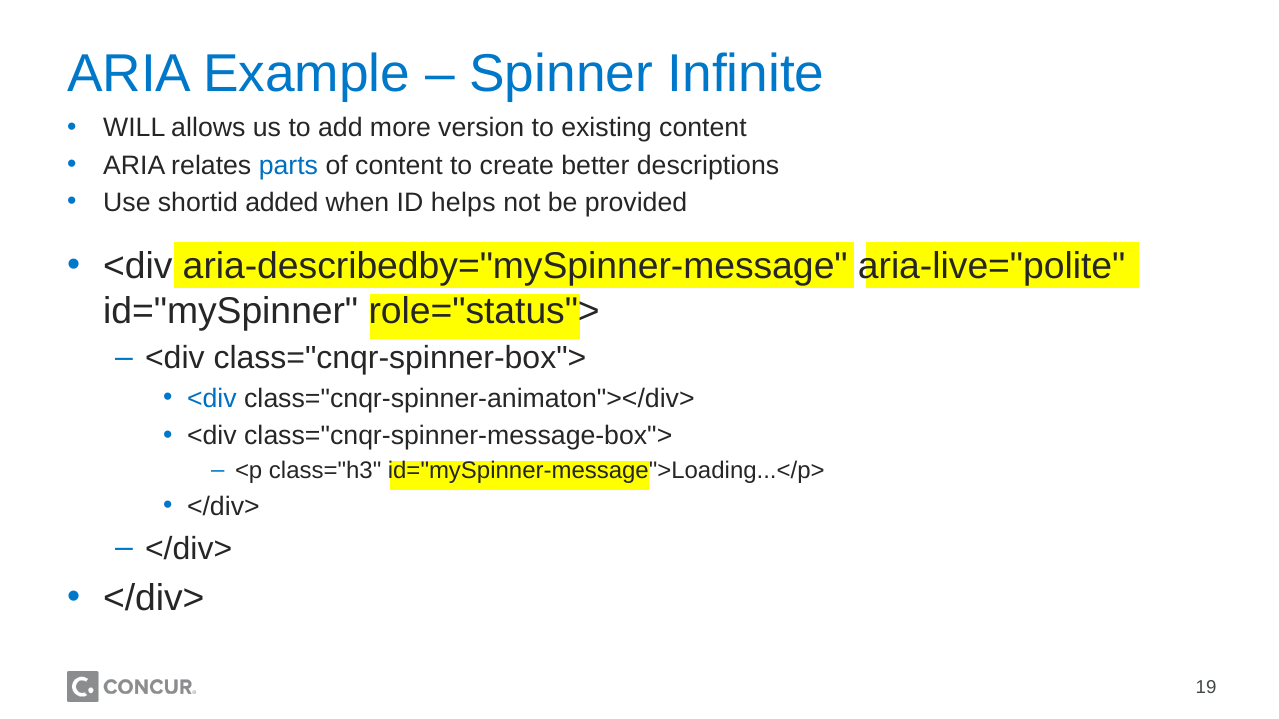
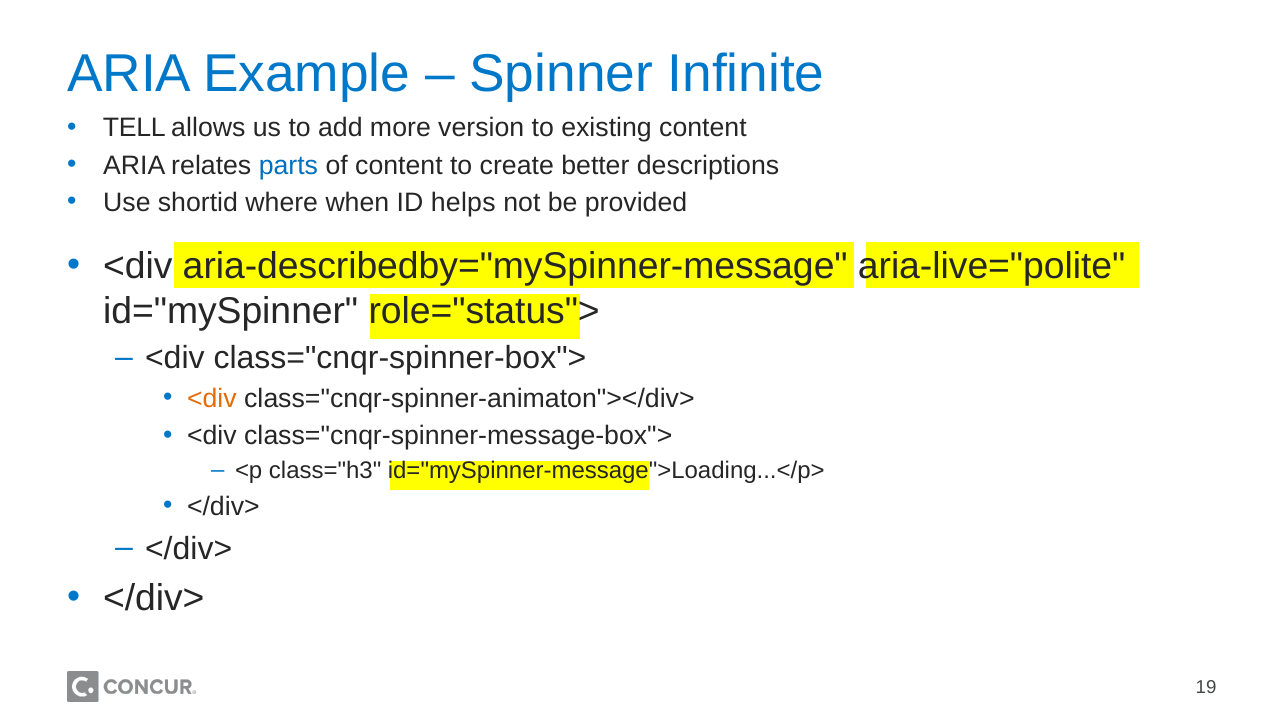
WILL: WILL -> TELL (134, 128)
added: added -> where (282, 203)
<div colour: blue -> orange (212, 399)
